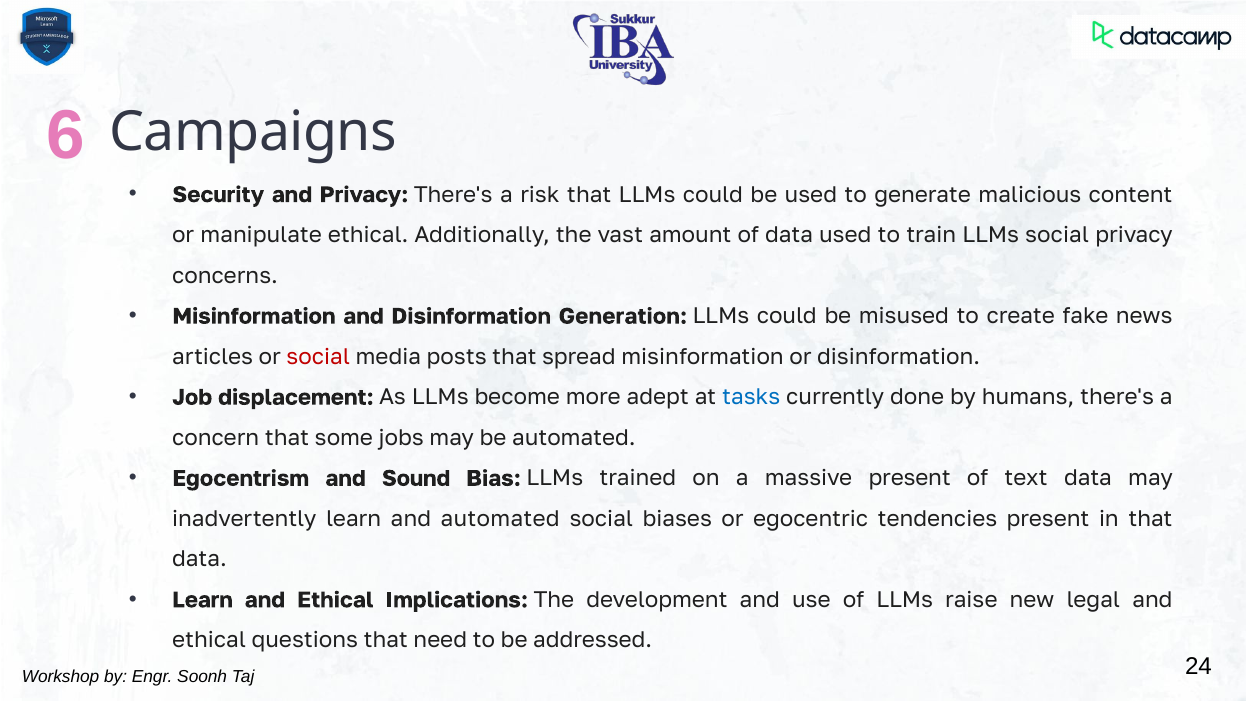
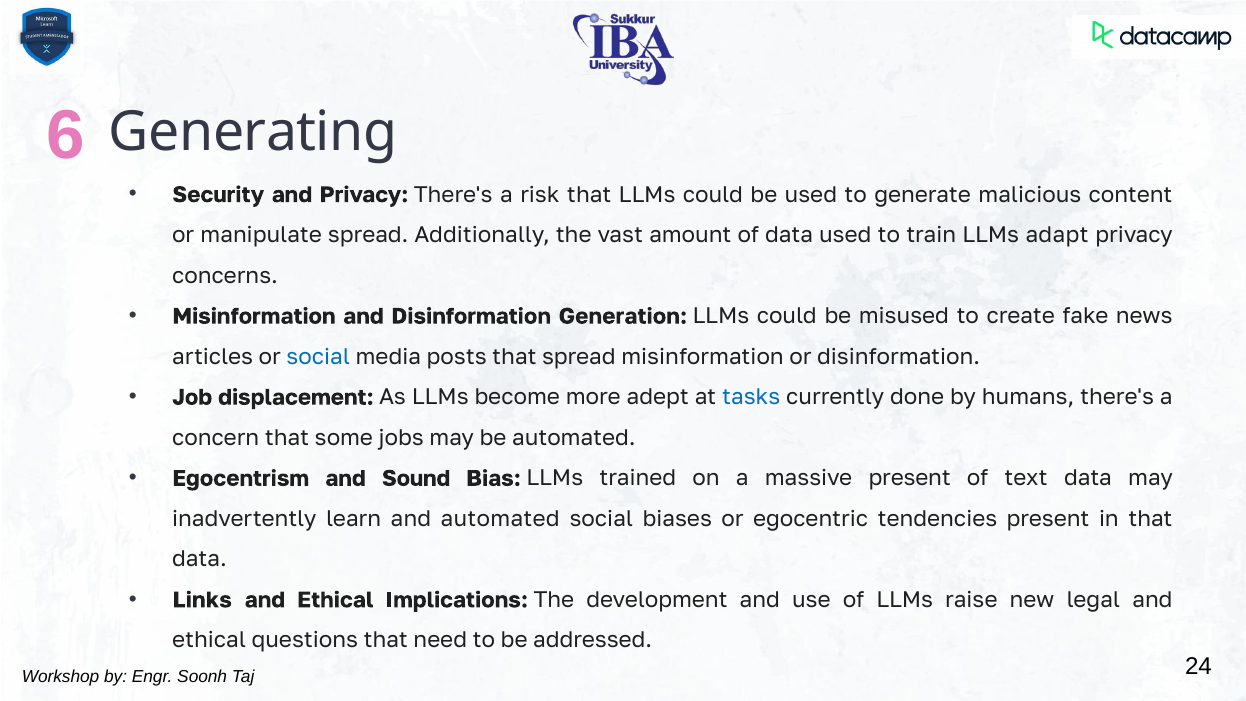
Campaigns: Campaigns -> Generating (253, 132)
manipulate ethical: ethical -> spread (368, 235)
LLMs social: social -> adapt (1057, 235)
social colour: red -> blue (318, 357)
Learn: Learn -> Links (202, 600)
